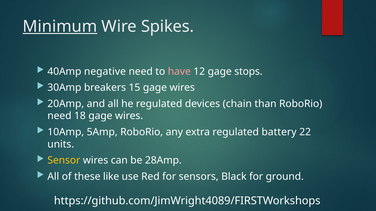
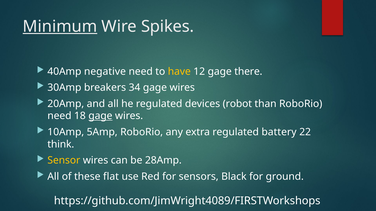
have colour: pink -> yellow (179, 72)
stops: stops -> there (248, 72)
15: 15 -> 34 (134, 88)
chain: chain -> robot (237, 104)
gage underline: none -> present (100, 116)
units: units -> think (61, 145)
like: like -> flat (111, 177)
